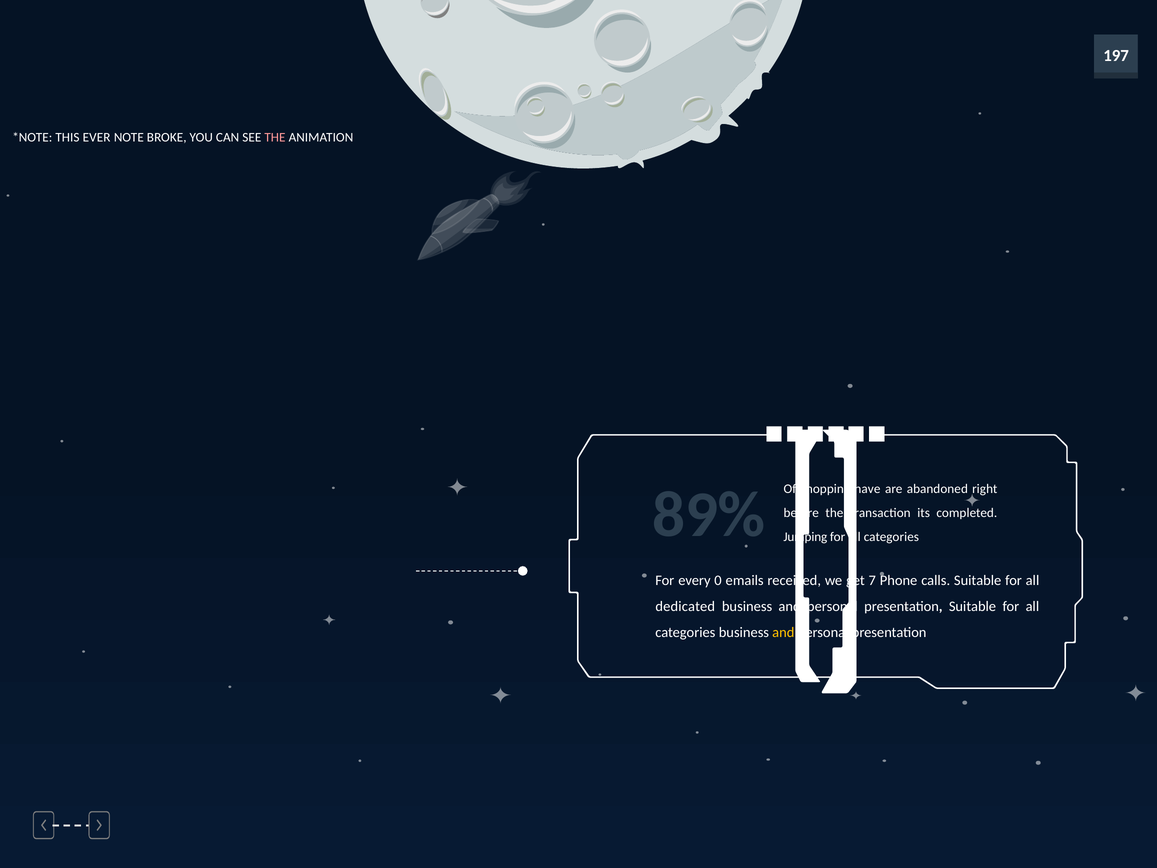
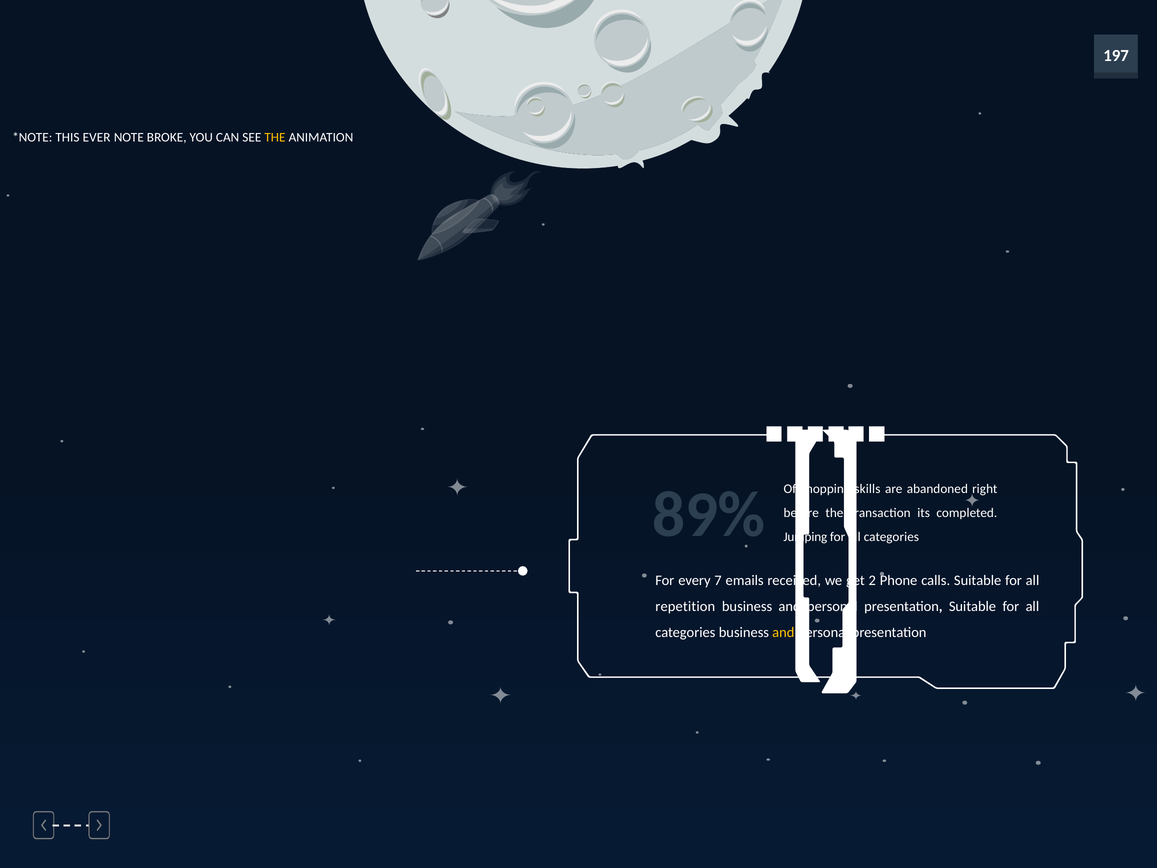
THE colour: pink -> yellow (275, 137)
have: have -> skills (867, 489)
0: 0 -> 7 (718, 580)
7: 7 -> 2 (872, 580)
dedicated: dedicated -> repetition (685, 606)
